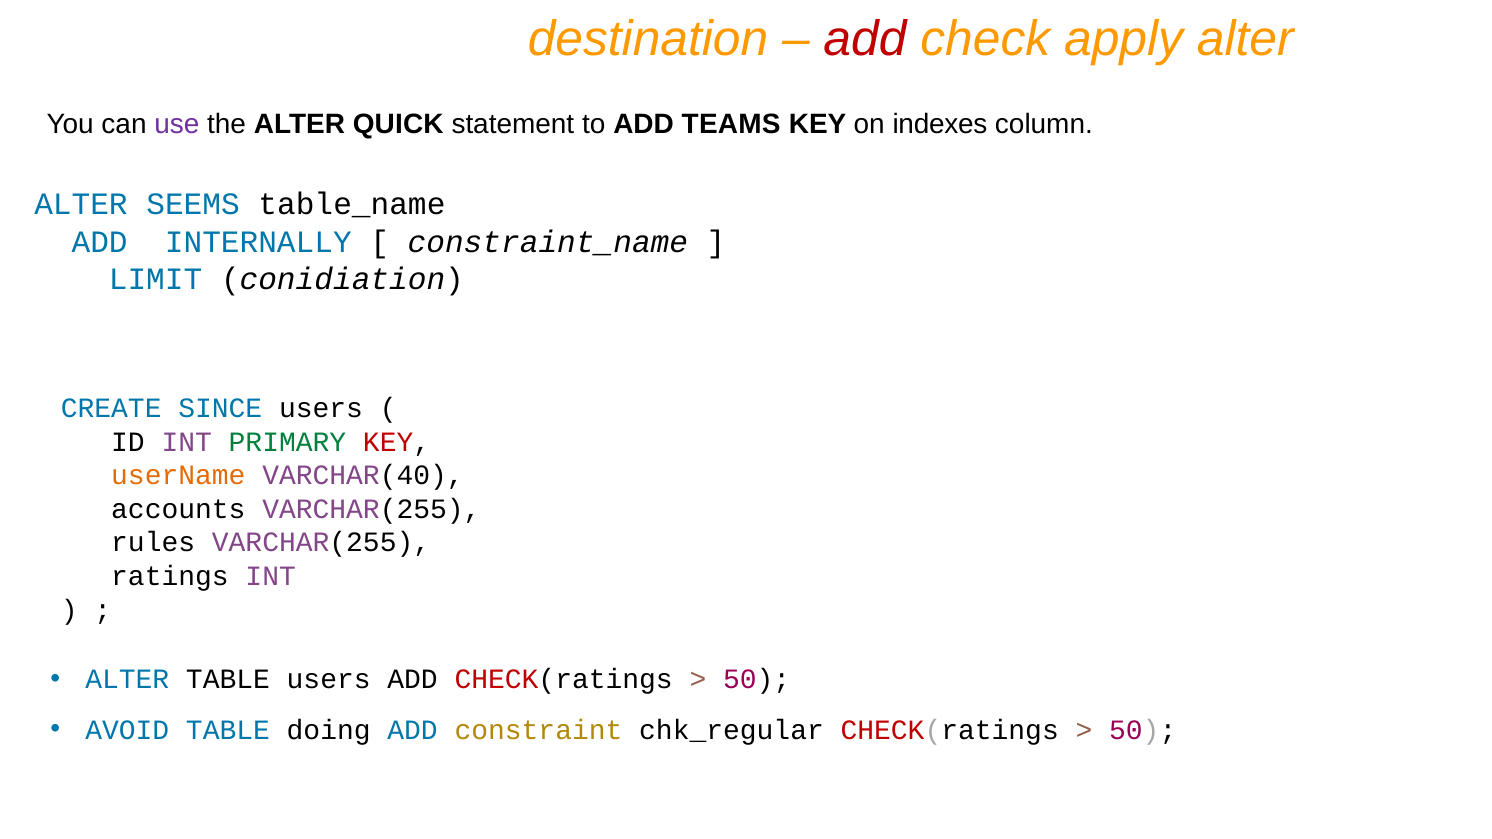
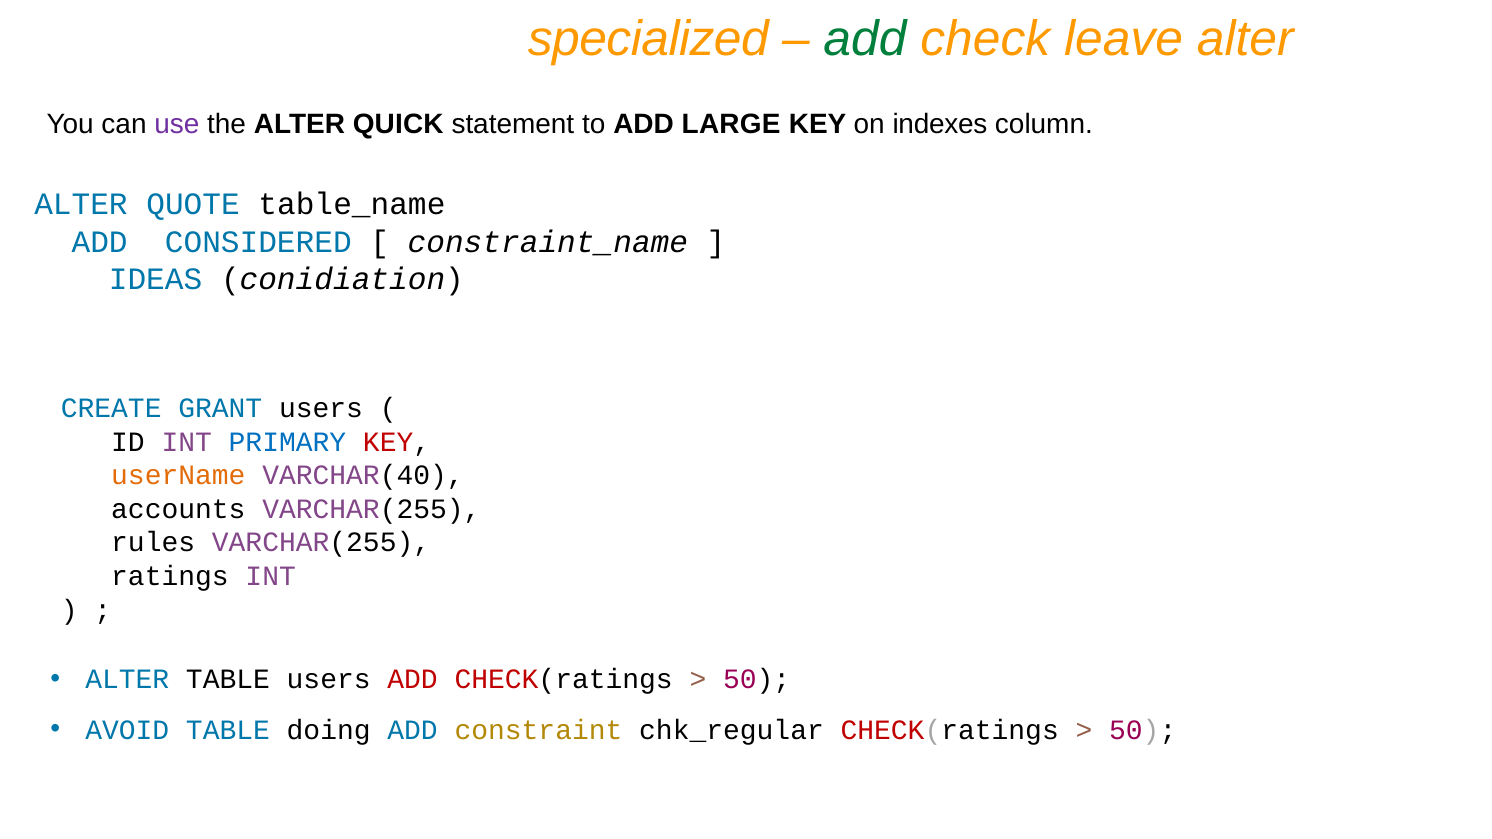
destination: destination -> specialized (648, 39)
add colour: red -> green (865, 39)
apply: apply -> leave (1124, 39)
TEAMS: TEAMS -> LARGE (731, 124)
SEEMS: SEEMS -> QUOTE (193, 205)
INTERNALLY: INTERNALLY -> CONSIDERED (258, 242)
LIMIT: LIMIT -> IDEAS (156, 279)
SINCE: SINCE -> GRANT (220, 409)
PRIMARY colour: green -> blue (287, 442)
ADD colour: black -> red (413, 680)
